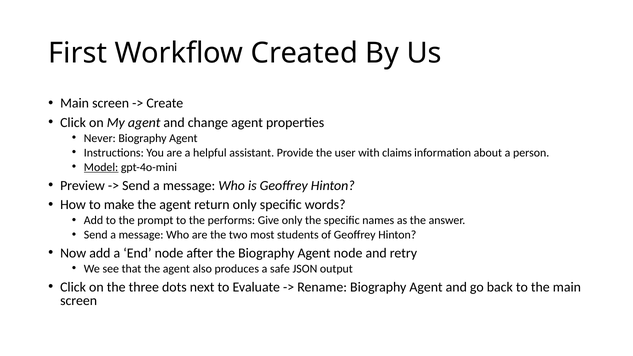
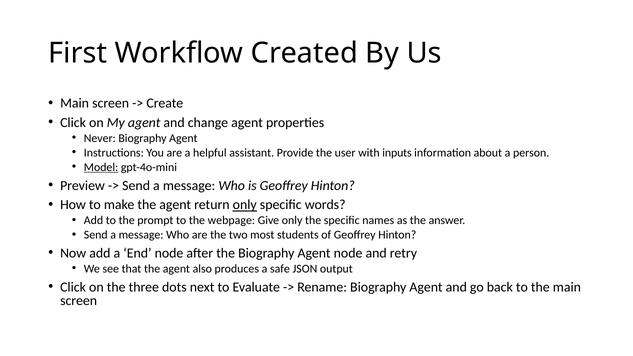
claims: claims -> inputs (397, 153)
only underline: none -> present (245, 205)
performs: performs -> webpage (231, 220)
